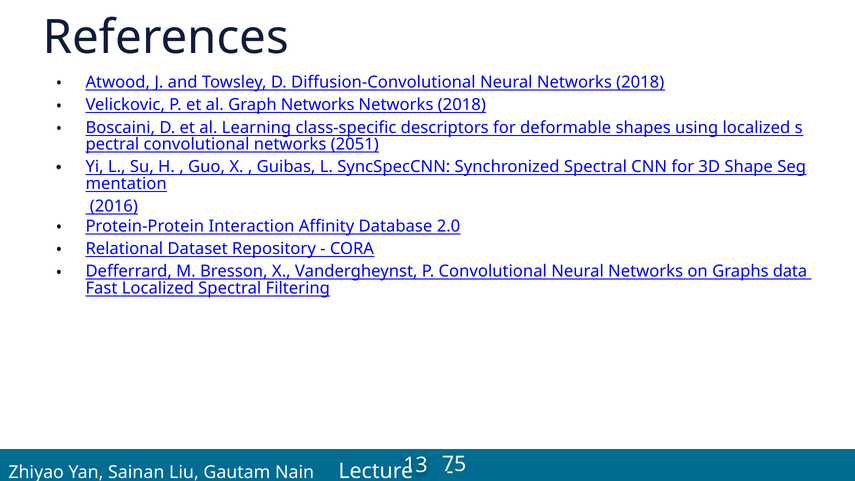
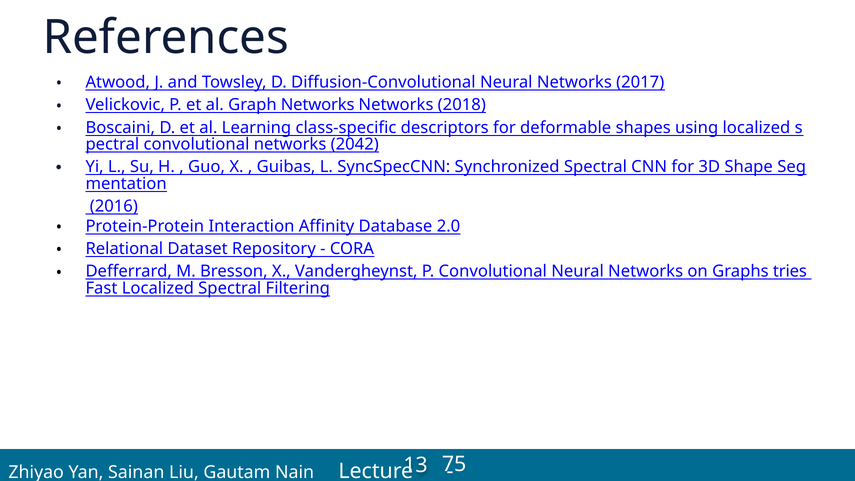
Neural Networks 2018: 2018 -> 2017 (640, 82)
2051: 2051 -> 2042 (355, 144)
data: data -> tries (790, 271)
